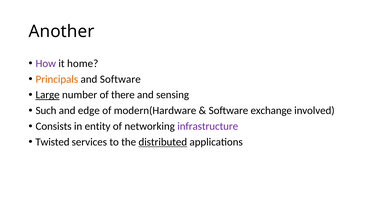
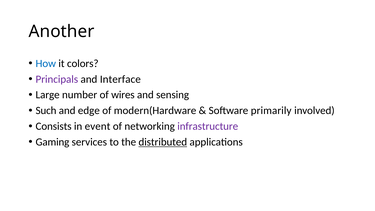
How colour: purple -> blue (46, 63)
home: home -> colors (83, 63)
Principals colour: orange -> purple (57, 79)
and Software: Software -> Interface (120, 79)
Large underline: present -> none (48, 95)
there: there -> wires (123, 95)
exchange: exchange -> primarily (271, 111)
entity: entity -> event (98, 126)
Twisted: Twisted -> Gaming (52, 142)
